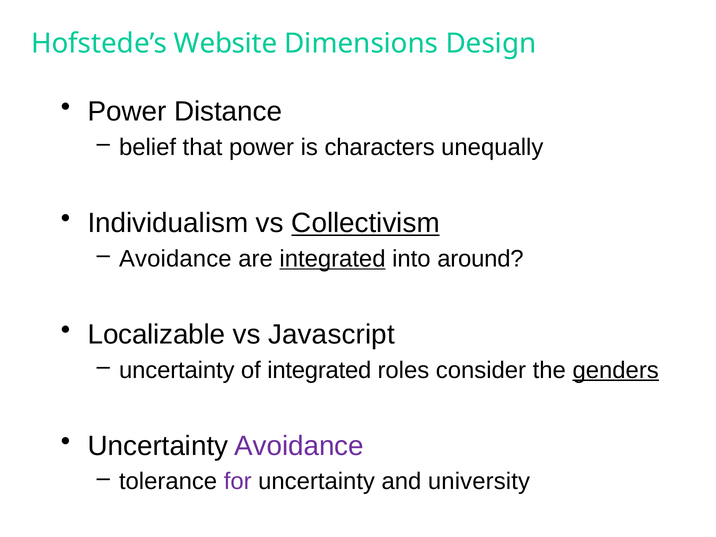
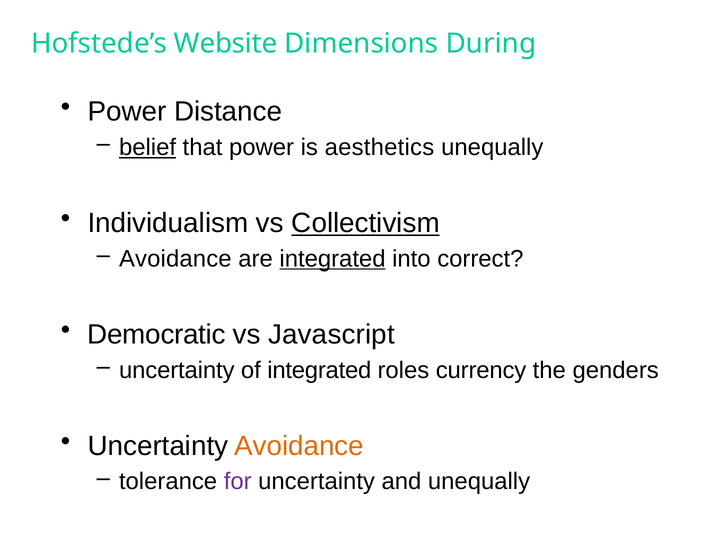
Design: Design -> During (491, 44)
belief underline: none -> present (148, 147)
characters: characters -> aesthetics (379, 147)
around: around -> correct (480, 259)
Localizable: Localizable -> Democratic (157, 335)
consider: consider -> currency (481, 370)
genders underline: present -> none (616, 370)
Avoidance colour: purple -> orange (299, 446)
and university: university -> unequally (479, 482)
